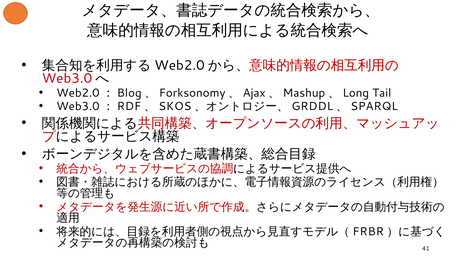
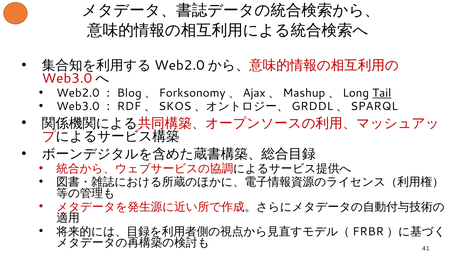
Tail underline: none -> present (382, 93)
